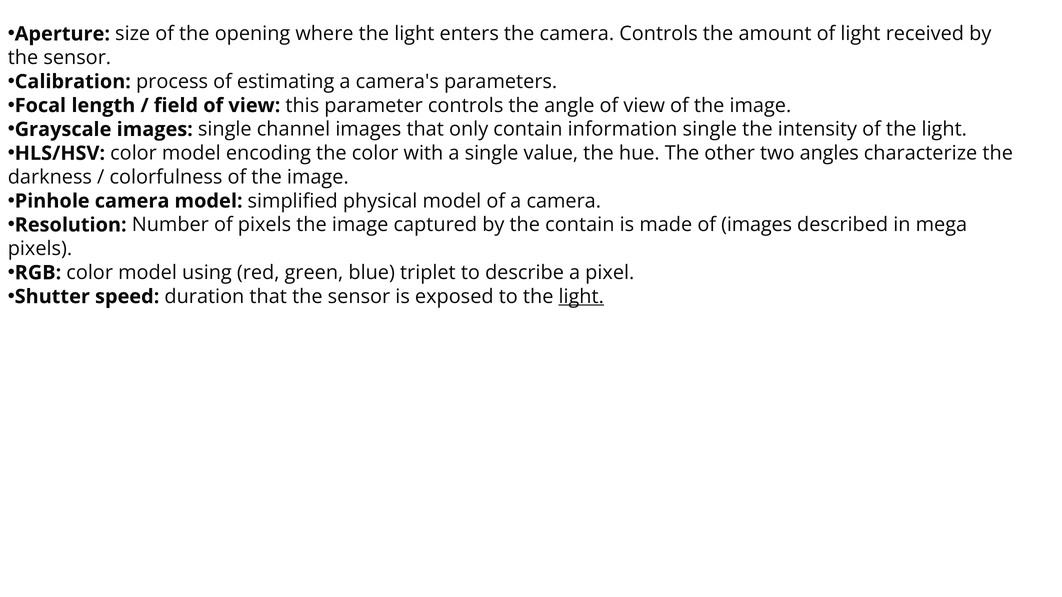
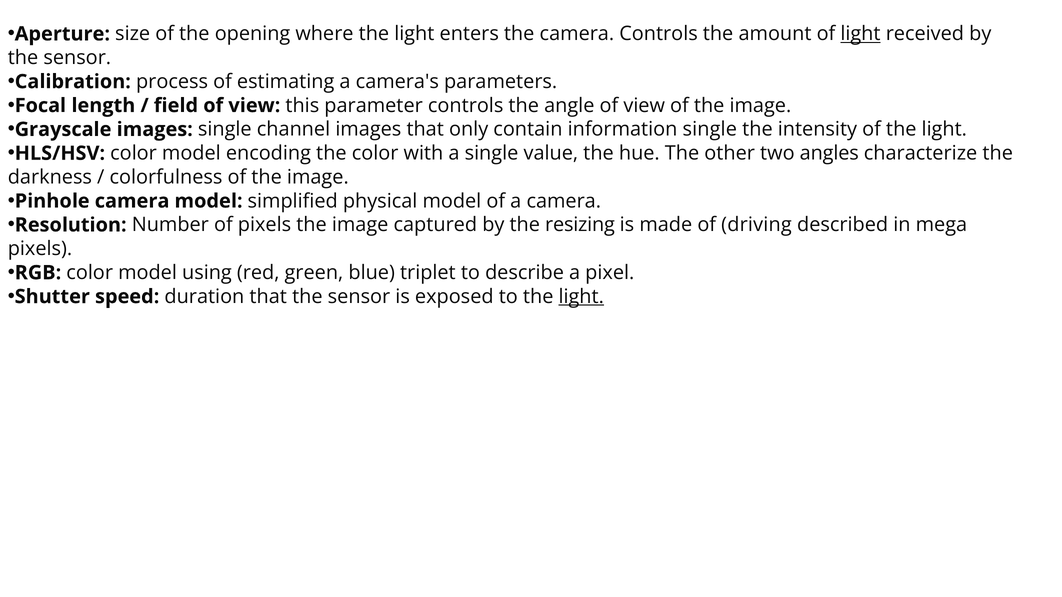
light underline: none -> present (860, 34)
the contain: contain -> resizing (580, 225)
of images: images -> driving (756, 225)
